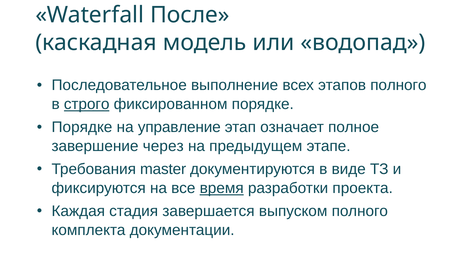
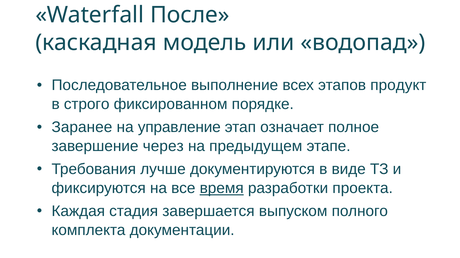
этапов полного: полного -> продукт (398, 86)
строго underline: present -> none (87, 105)
Порядке: Порядке -> Заранее (82, 128)
master: master -> лучше (163, 170)
